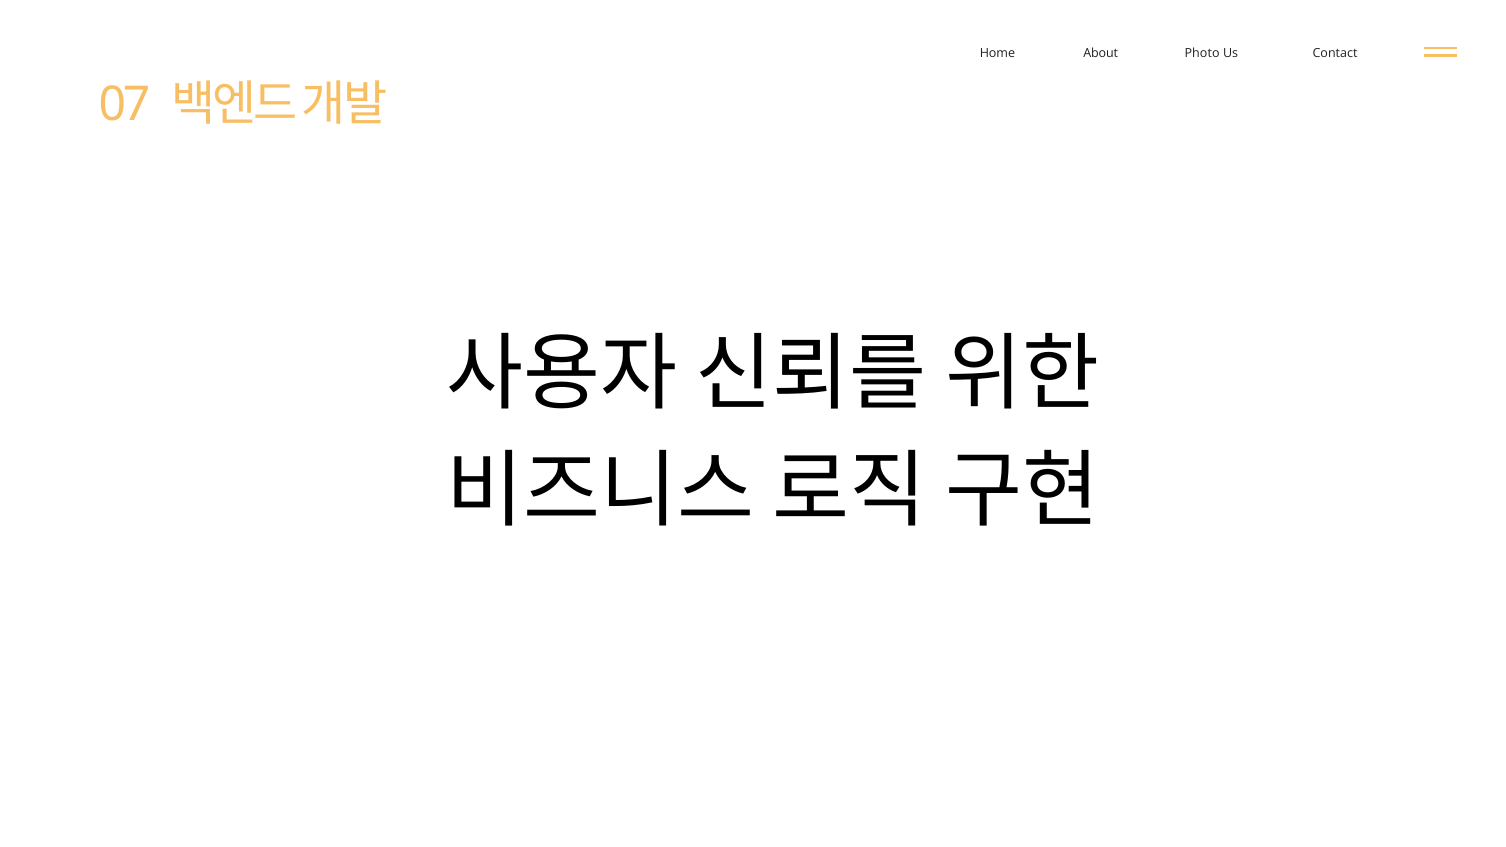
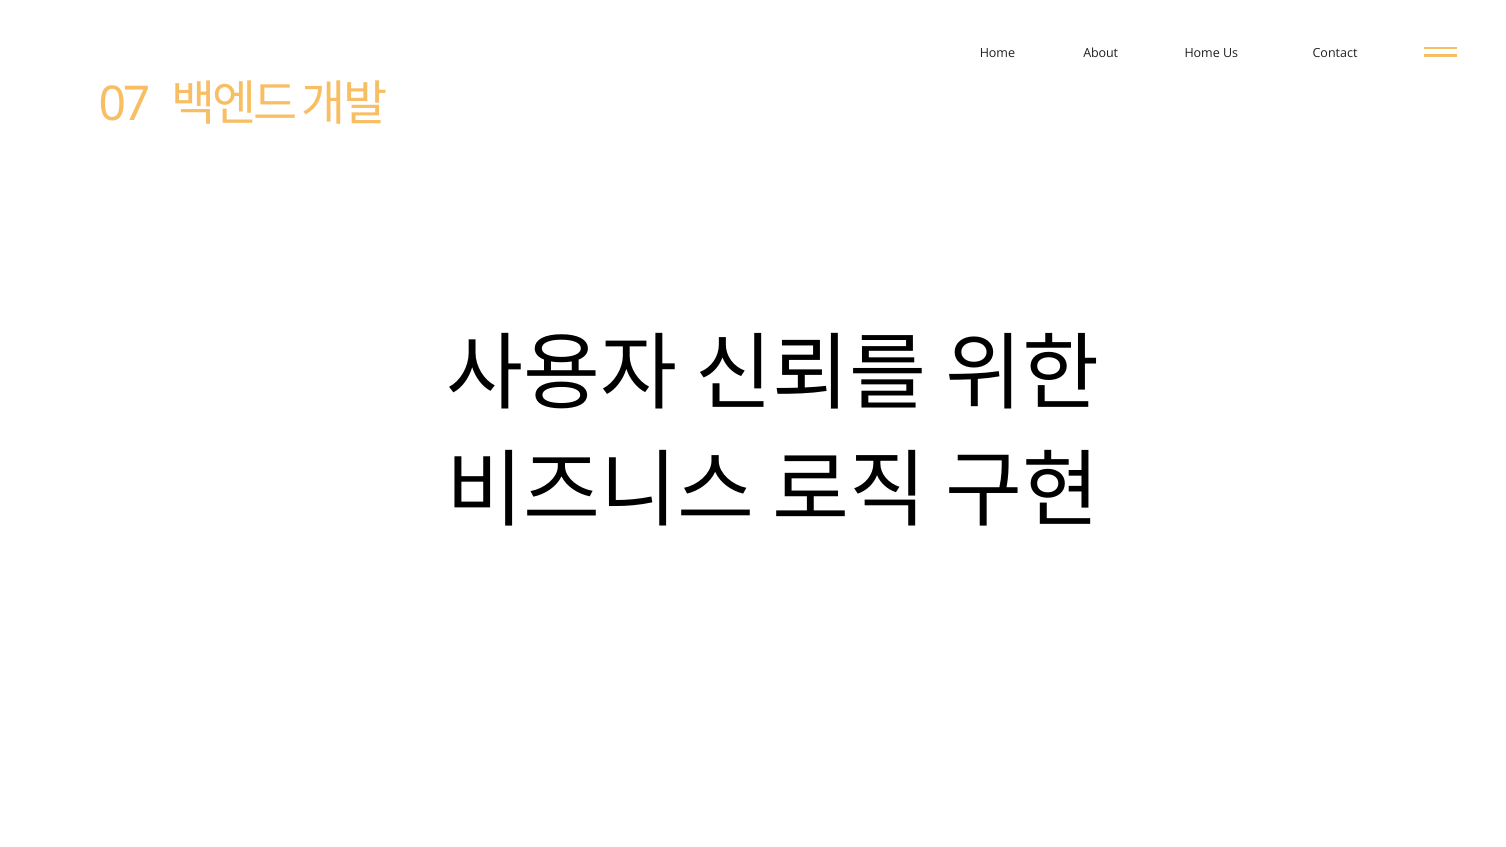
Photo: Photo -> Home (1202, 54)
